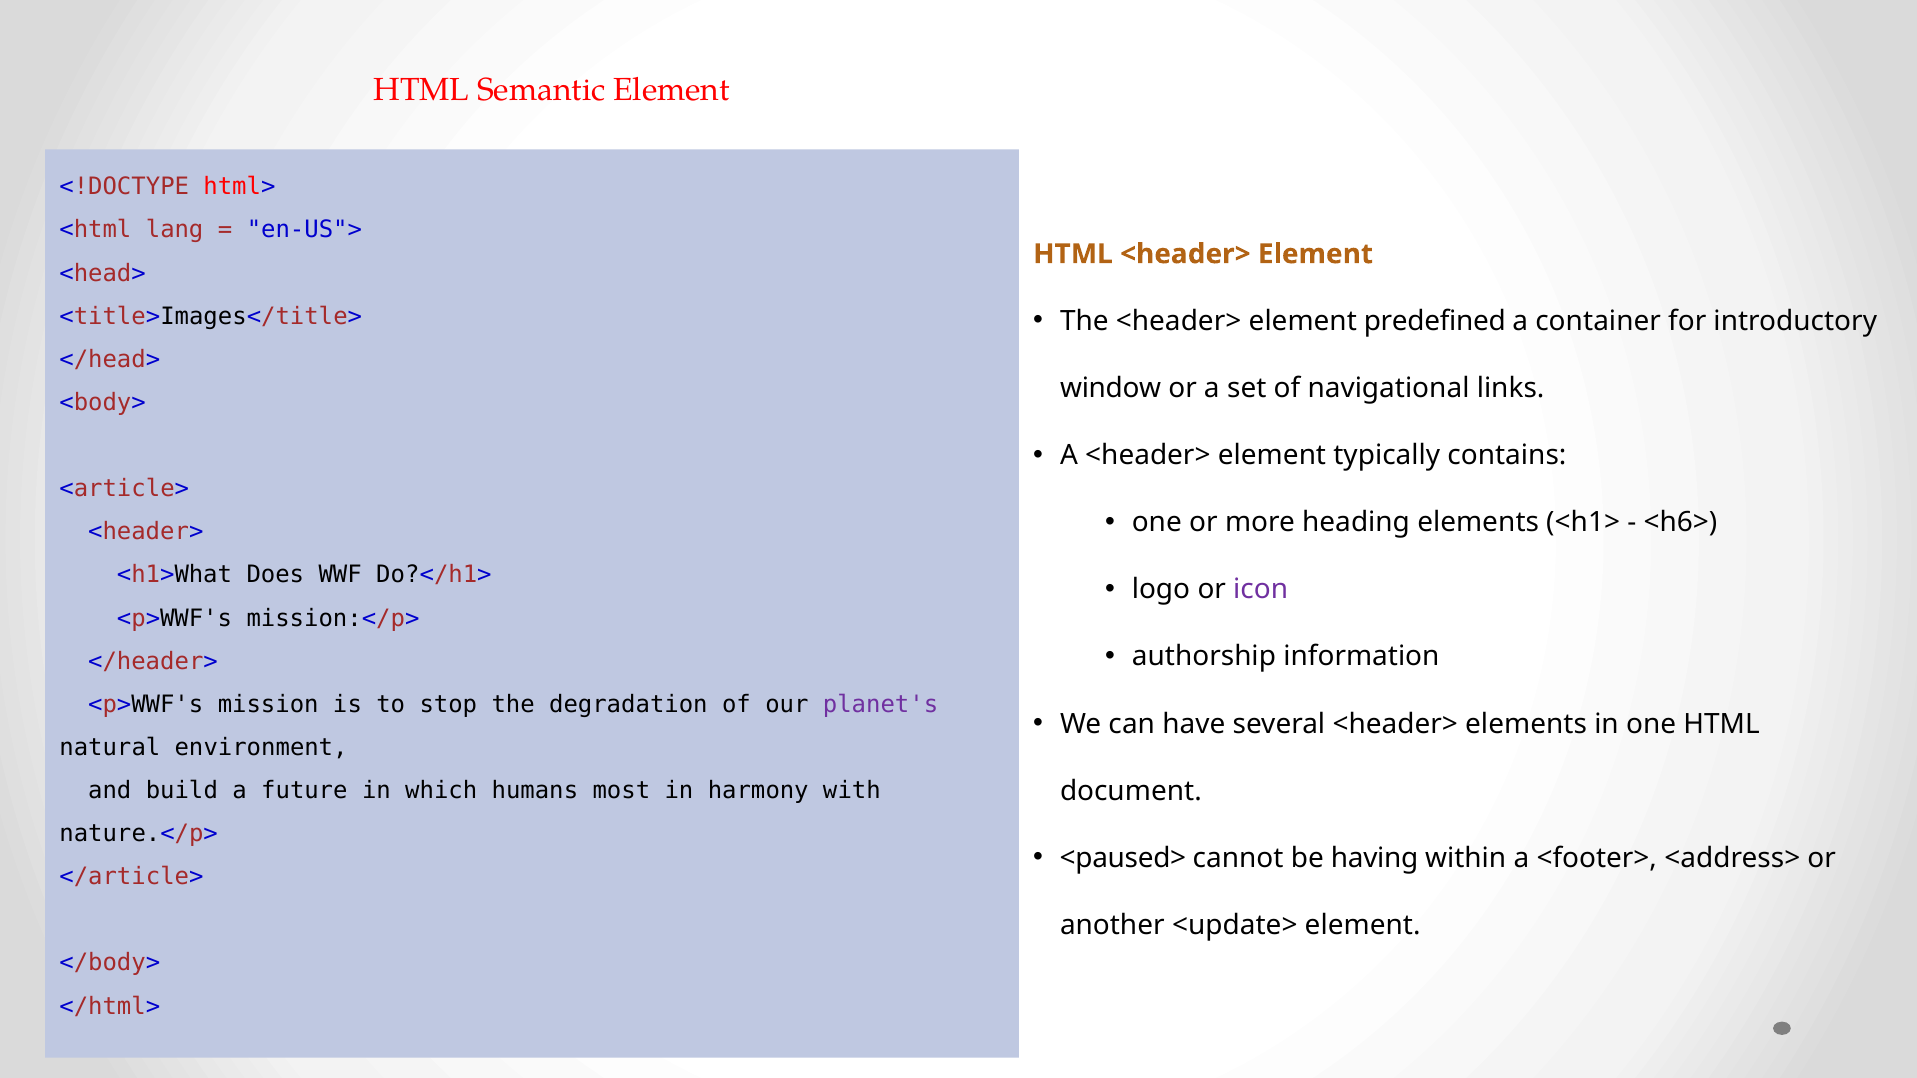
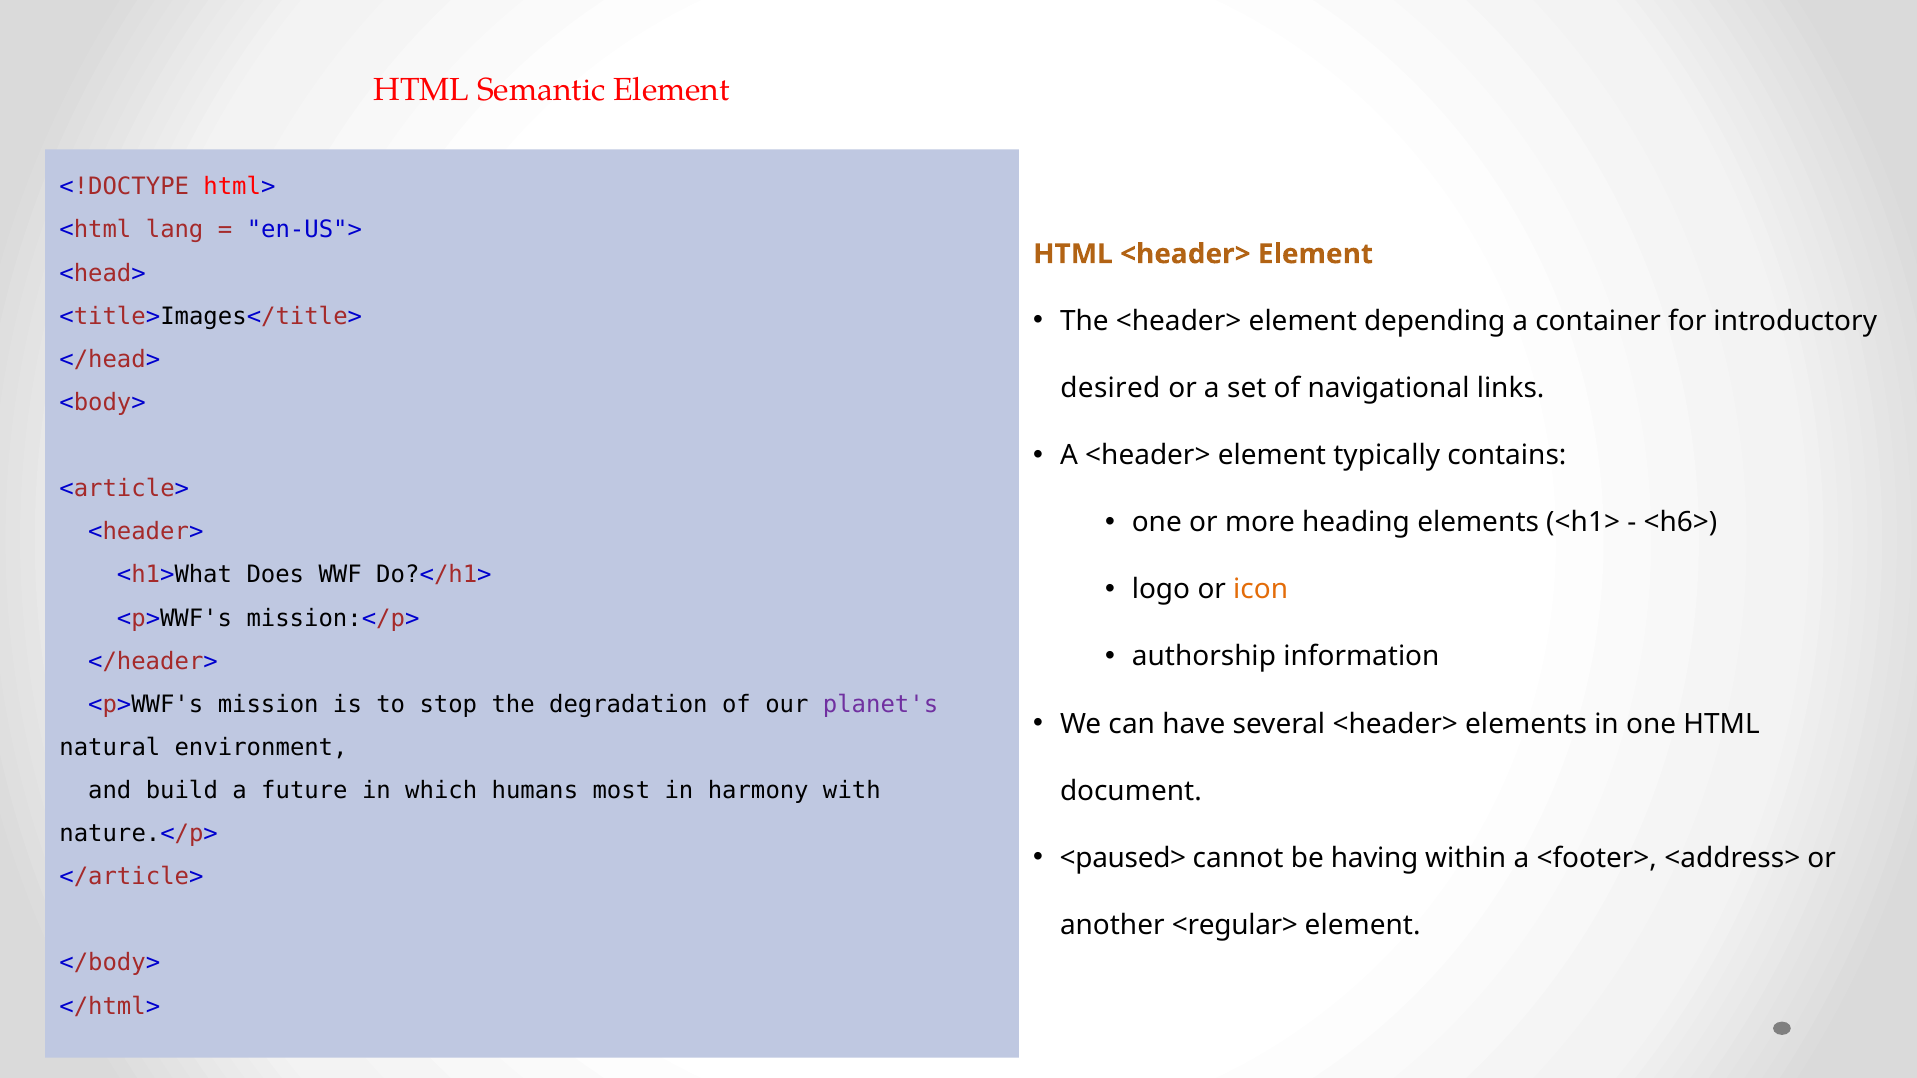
predefined: predefined -> depending (1435, 321)
window: window -> desired (1110, 388)
icon colour: purple -> orange (1261, 590)
<update>: <update> -> <regular> (1235, 925)
